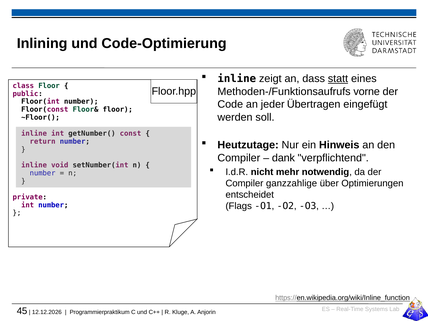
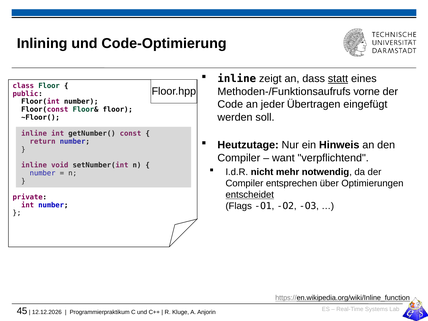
dank: dank -> want (283, 158)
ganzzahlige: ganzzahlige -> entsprechen (292, 183)
entscheidet underline: none -> present (250, 195)
